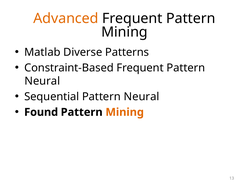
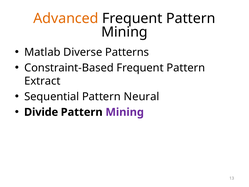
Neural: Neural -> Extract (42, 81)
Found: Found -> Divide (41, 112)
Mining colour: orange -> purple (125, 112)
